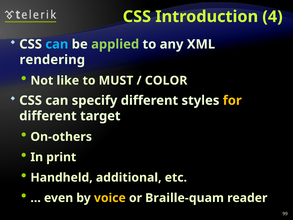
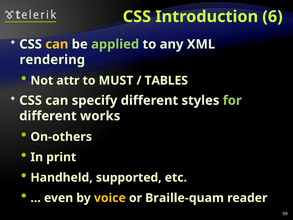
4: 4 -> 6 (272, 17)
can colour: light blue -> yellow (57, 44)
like: like -> attr (68, 80)
COLOR: COLOR -> TABLES (166, 80)
for colour: yellow -> light green (232, 100)
target: target -> works (100, 116)
additional: additional -> supported (129, 177)
